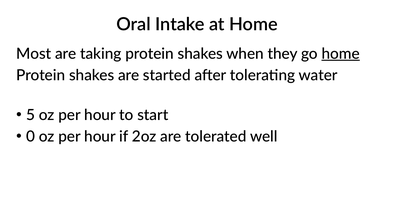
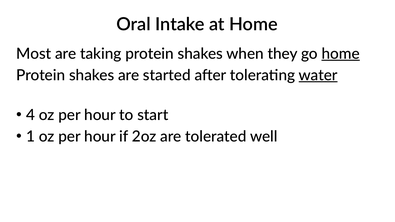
water underline: none -> present (318, 75)
5: 5 -> 4 (31, 115)
0: 0 -> 1 (31, 137)
